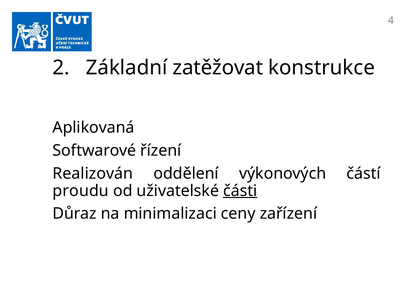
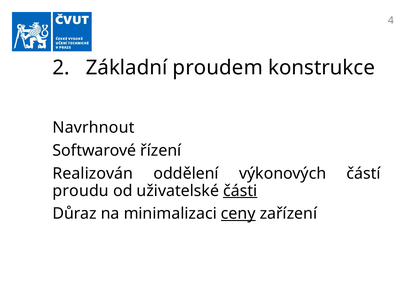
zatěžovat: zatěžovat -> proudem (218, 68)
Aplikovaná: Aplikovaná -> Navrhnout (93, 127)
ceny underline: none -> present (238, 213)
